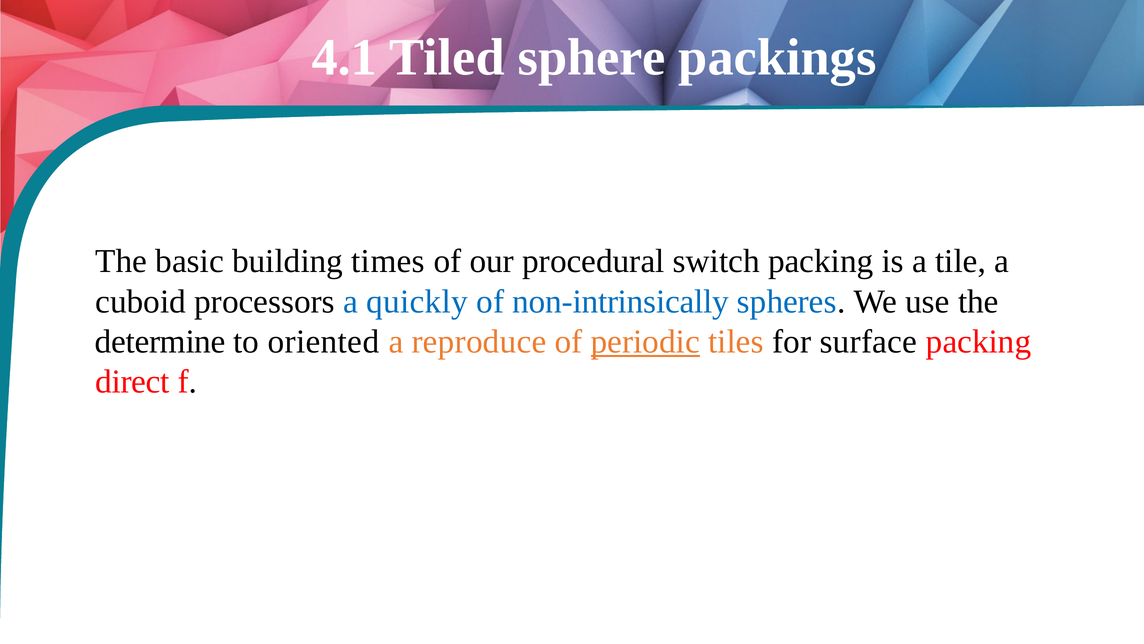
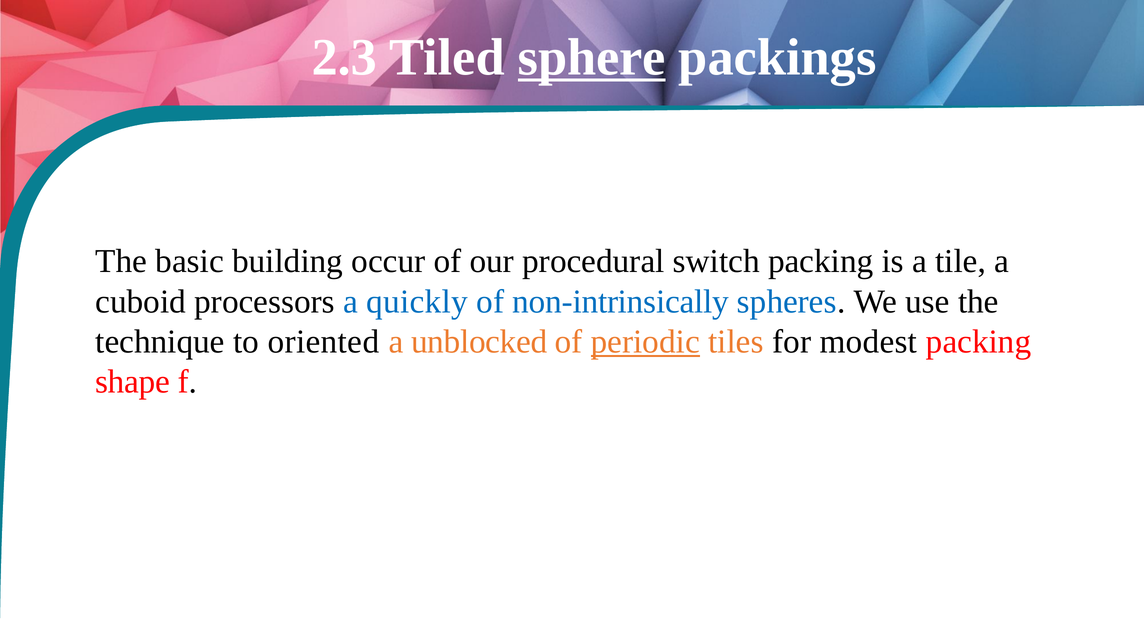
4.1: 4.1 -> 2.3 (344, 58)
sphere underline: none -> present (592, 58)
times: times -> occur (388, 261)
determine: determine -> technique (160, 341)
reproduce: reproduce -> unblocked (479, 341)
surface: surface -> modest (868, 341)
direct: direct -> shape (133, 381)
